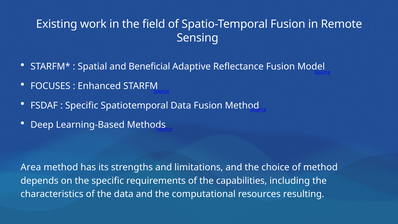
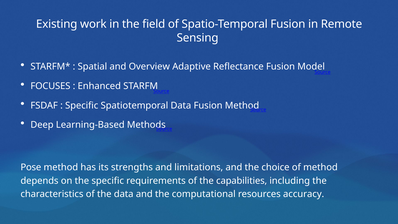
Beneficial: Beneficial -> Overview (149, 67)
Area: Area -> Pose (31, 167)
resulting: resulting -> accuracy (304, 194)
